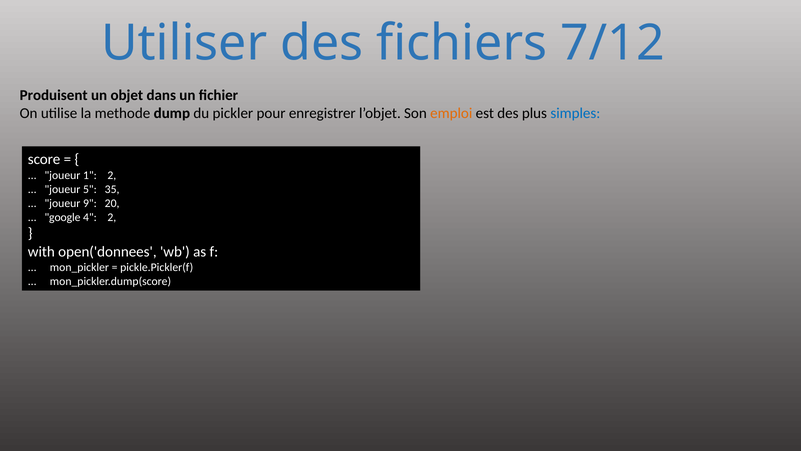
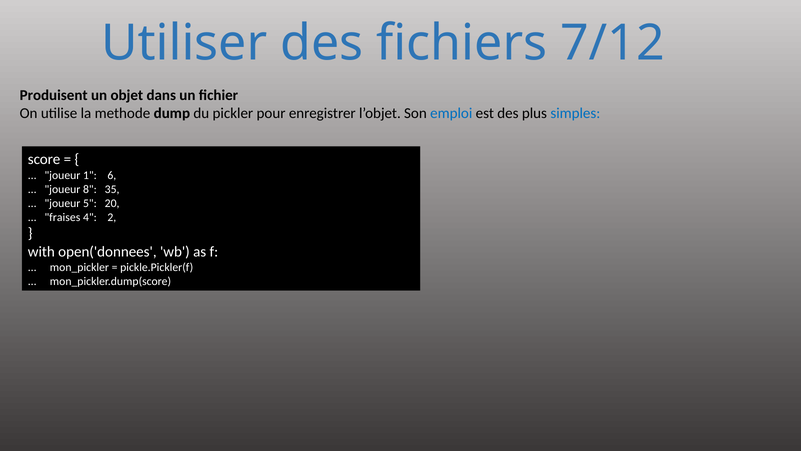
emploi colour: orange -> blue (451, 113)
1 2: 2 -> 6 (112, 175)
5: 5 -> 8 (90, 189)
9: 9 -> 5 (90, 203)
google: google -> fraises (62, 217)
